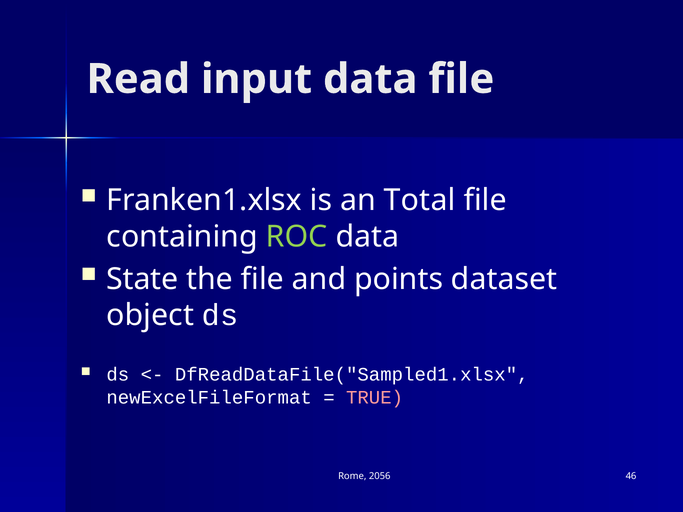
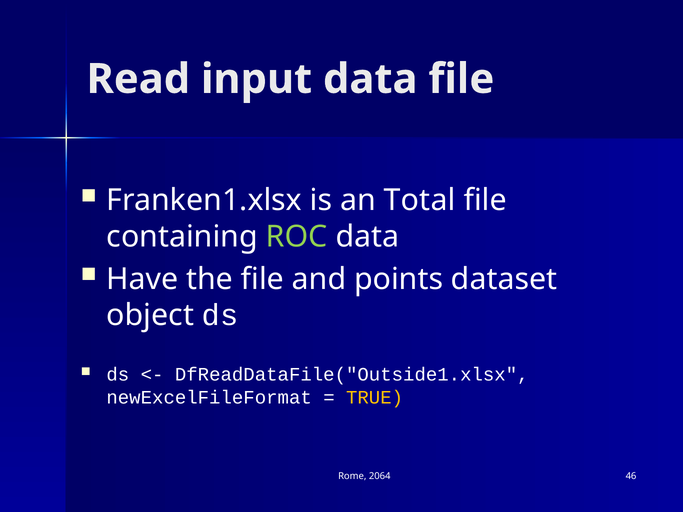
State: State -> Have (142, 279)
DfReadDataFile("Sampled1.xlsx: DfReadDataFile("Sampled1.xlsx -> DfReadDataFile("Outside1.xlsx (352, 375)
TRUE colour: pink -> yellow (375, 398)
2056: 2056 -> 2064 (380, 477)
